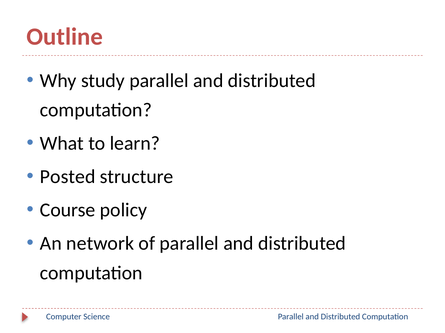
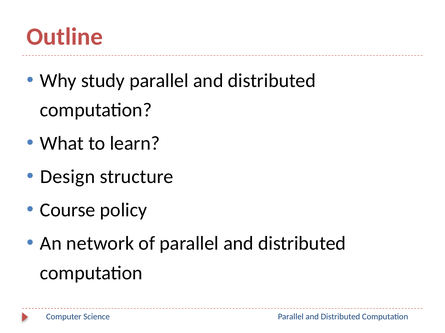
Posted: Posted -> Design (68, 177)
